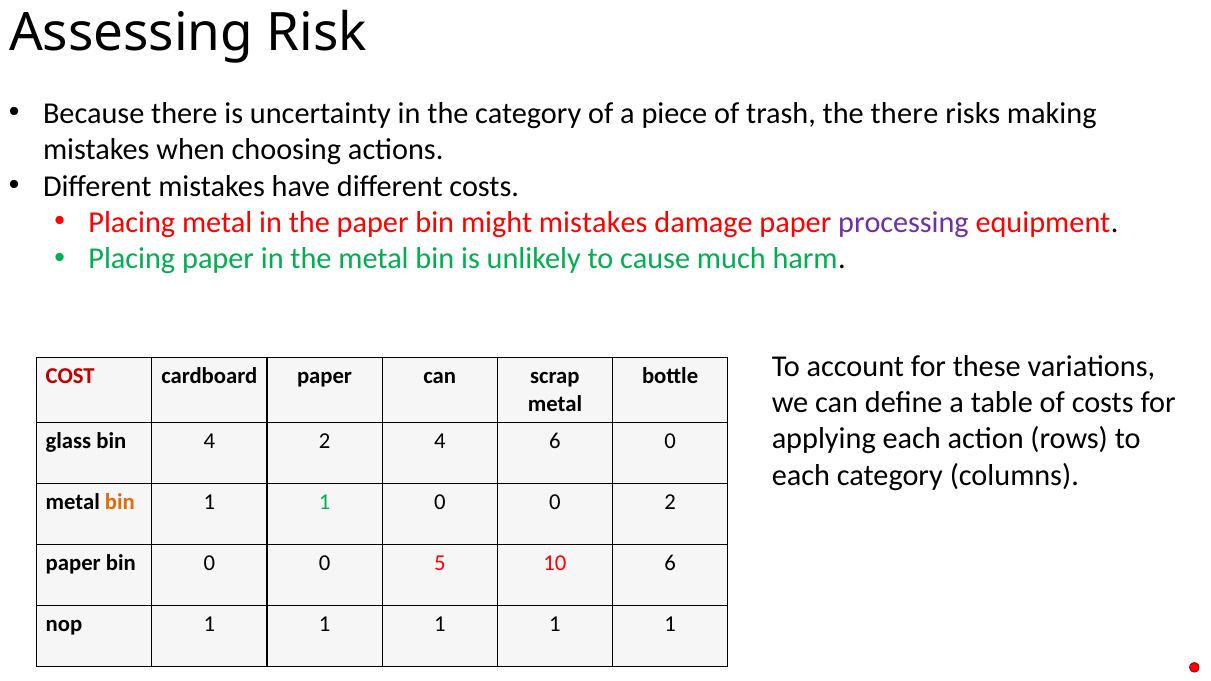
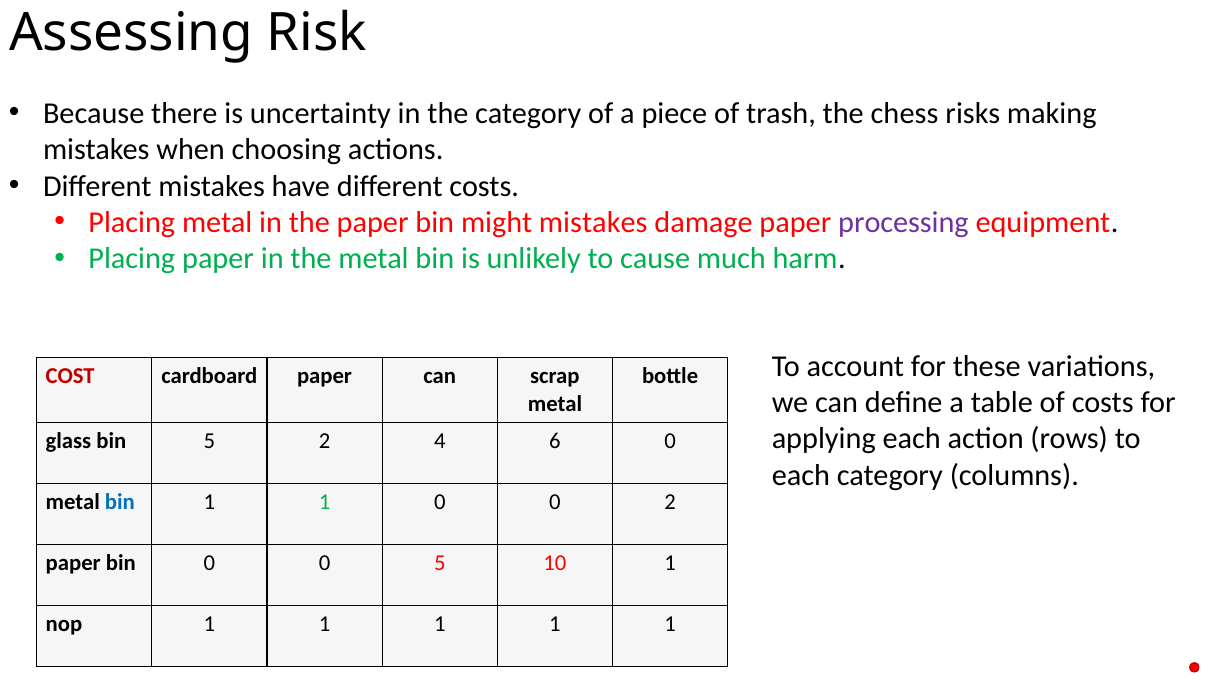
the there: there -> chess (905, 114)
bin 4: 4 -> 5 (209, 441)
bin colour: orange -> blue (120, 502)
10 6: 6 -> 1 (670, 563)
